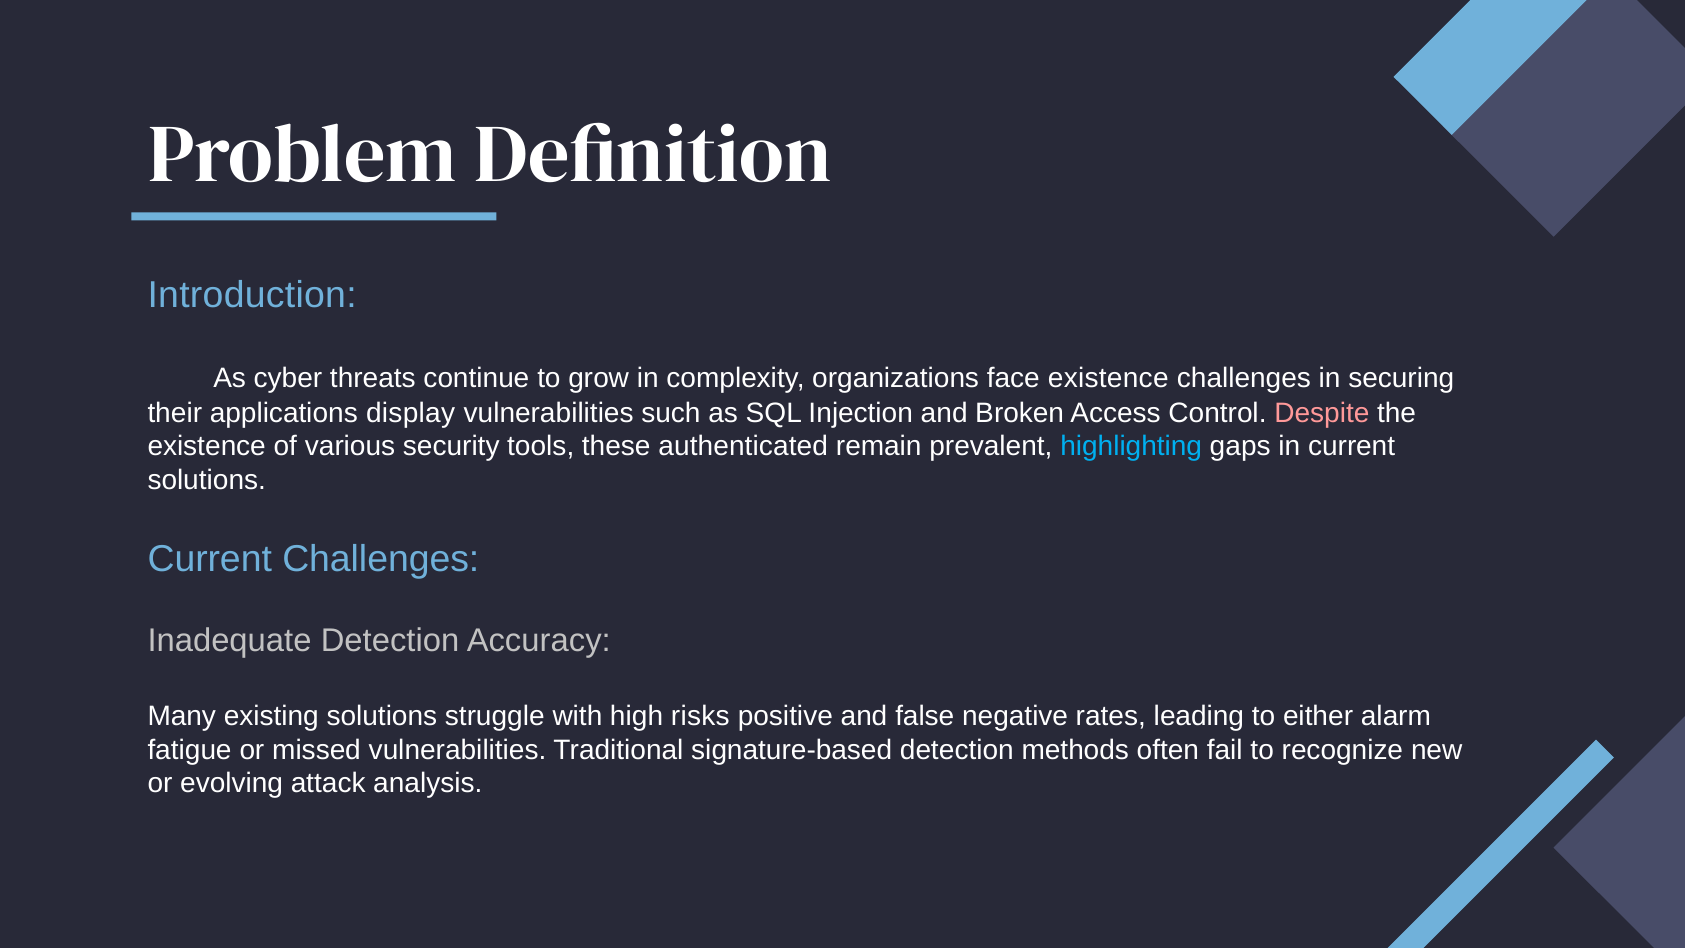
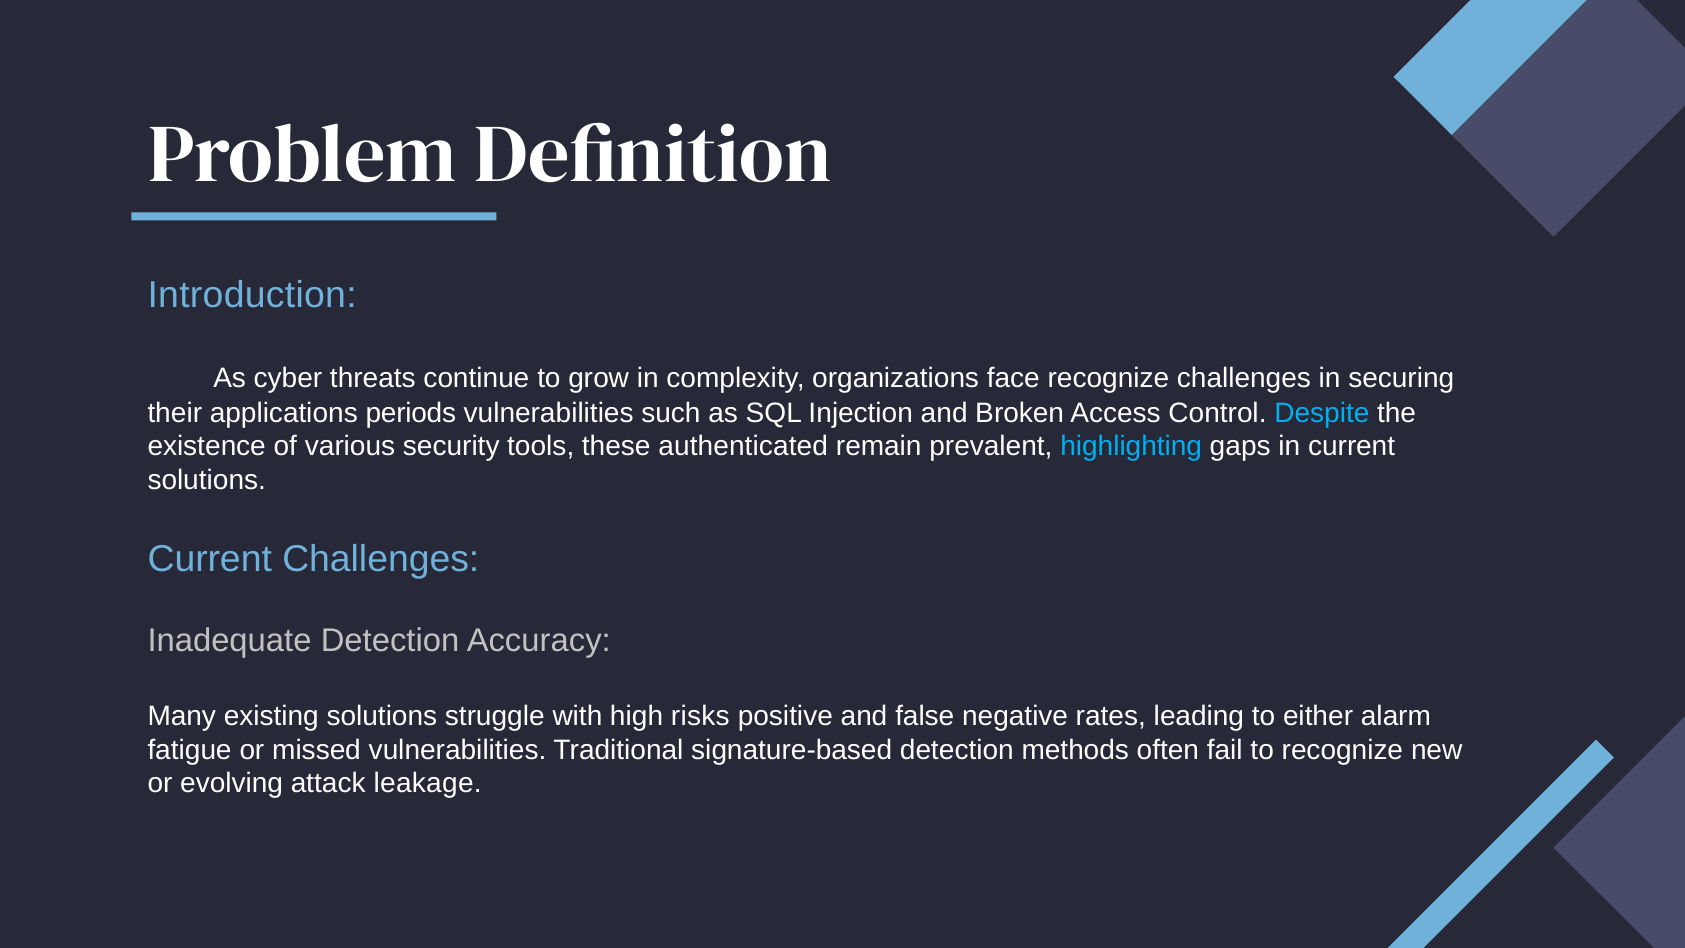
face existence: existence -> recognize (1108, 378)
display: display -> periods (411, 413)
Despite colour: pink -> light blue (1322, 413)
analysis: analysis -> leakage (428, 784)
